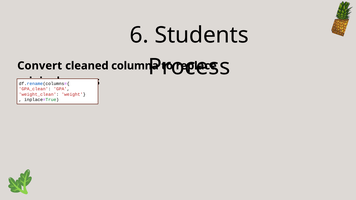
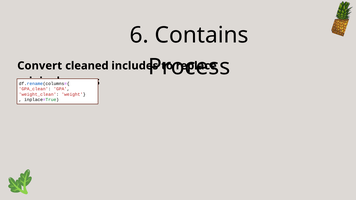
Students: Students -> Contains (202, 35)
columna: columna -> includes (135, 66)
